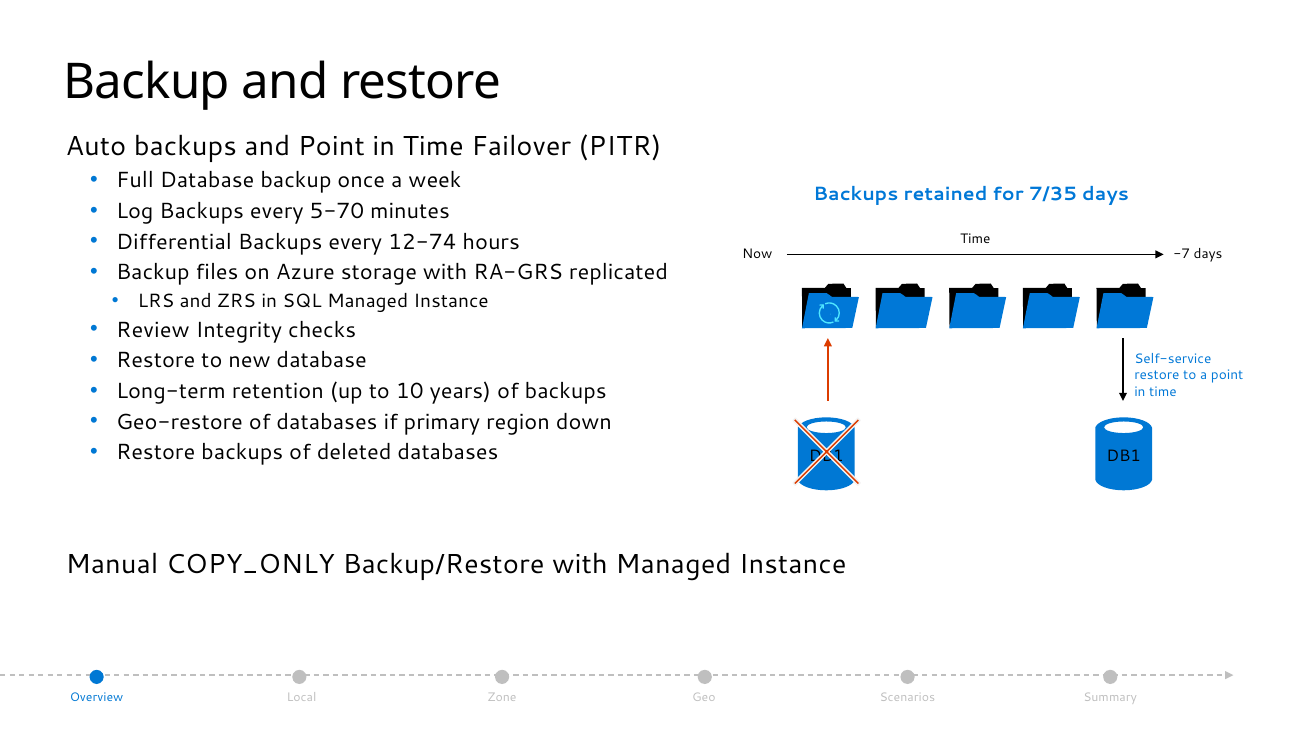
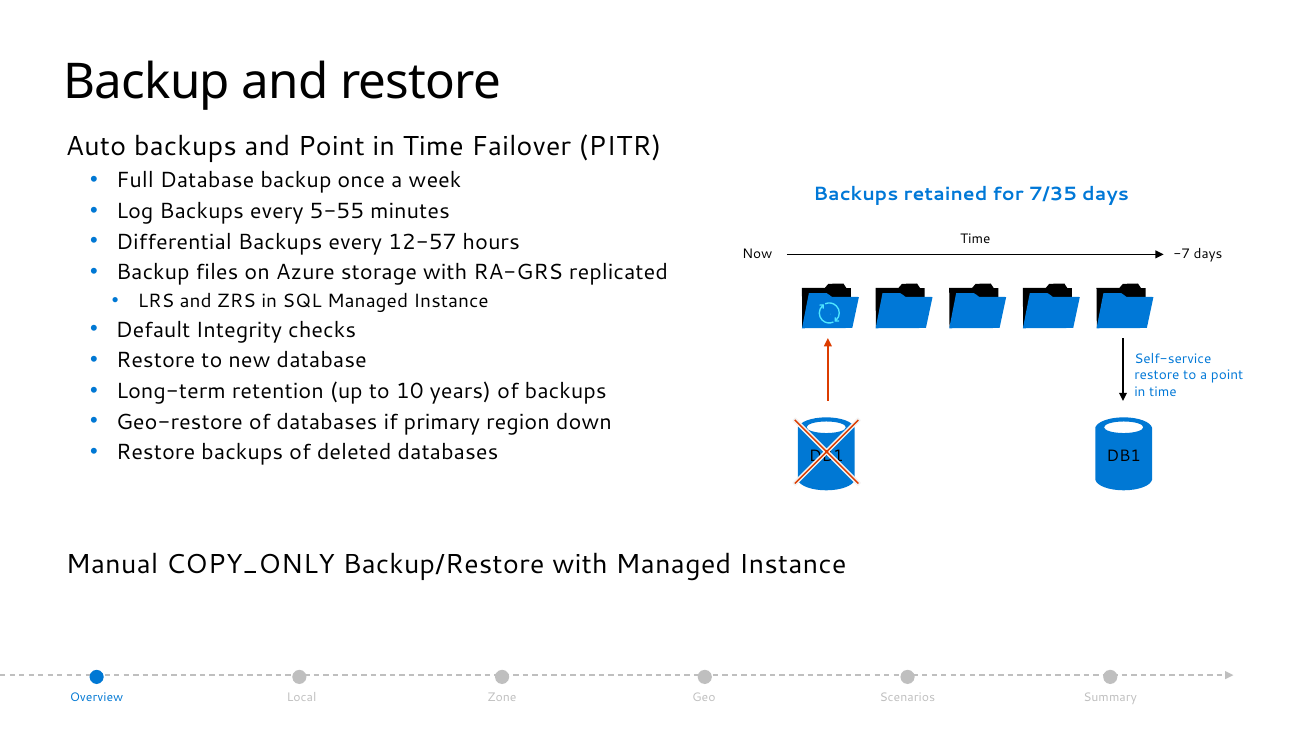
5-70: 5-70 -> 5-55 (337, 211)
12-74: 12-74 -> 12-57 (422, 242)
Review: Review -> Default (153, 330)
